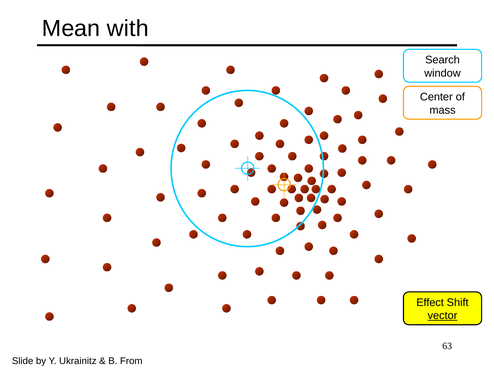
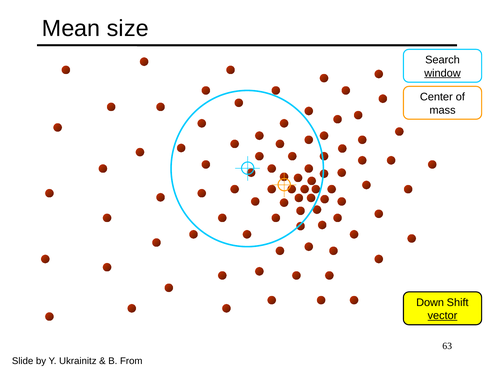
with: with -> size (128, 28)
window underline: none -> present (443, 73)
Effect: Effect -> Down (430, 303)
